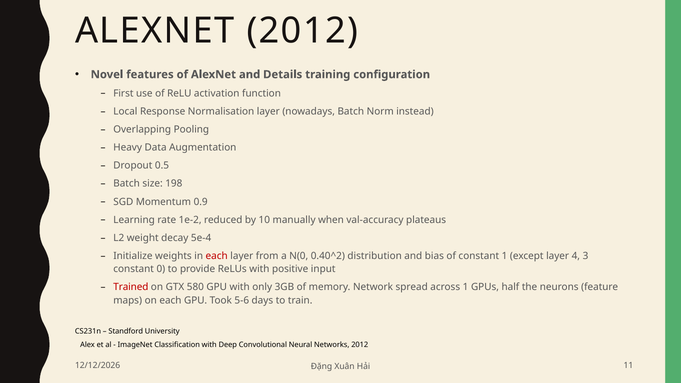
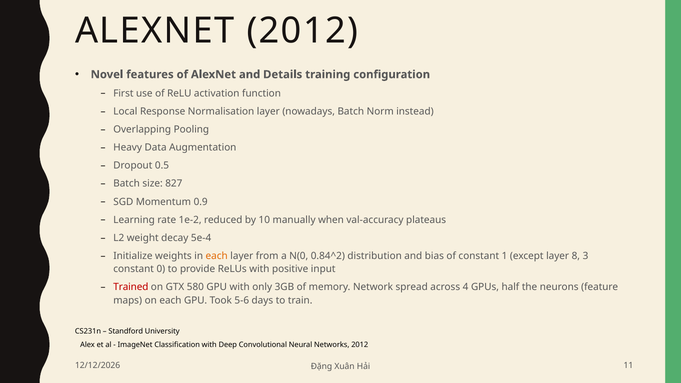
198: 198 -> 827 (174, 184)
each colour: red -> orange (217, 256)
0.40^2: 0.40^2 -> 0.84^2 (328, 256)
4: 4 -> 8 (576, 256)
across 1: 1 -> 4 (466, 287)
